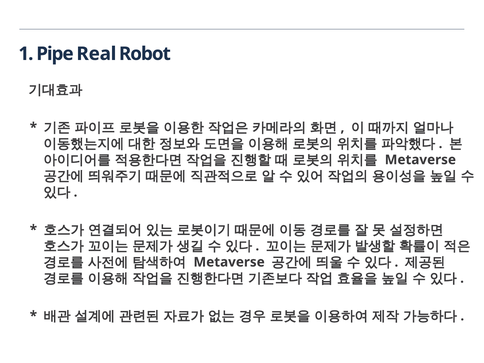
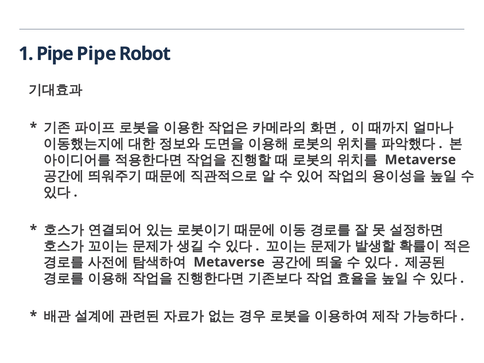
Pipe Real: Real -> Pipe (96, 54)
